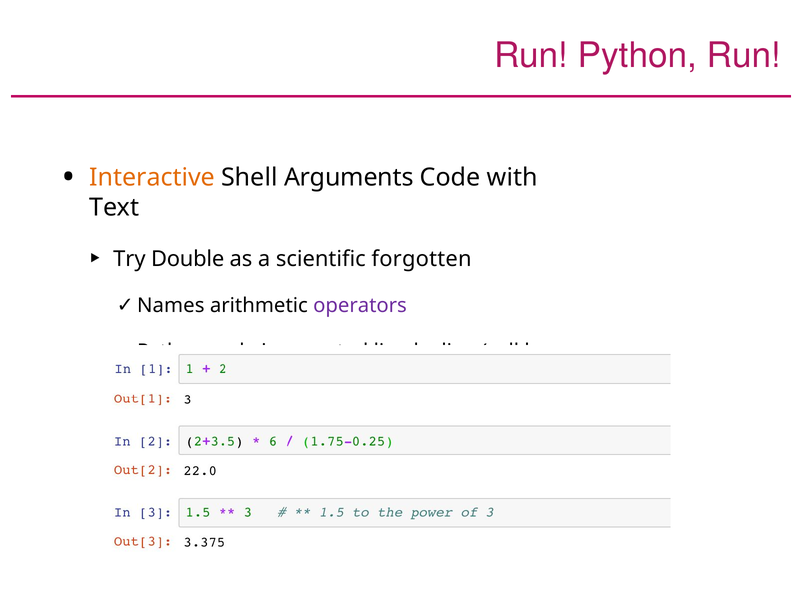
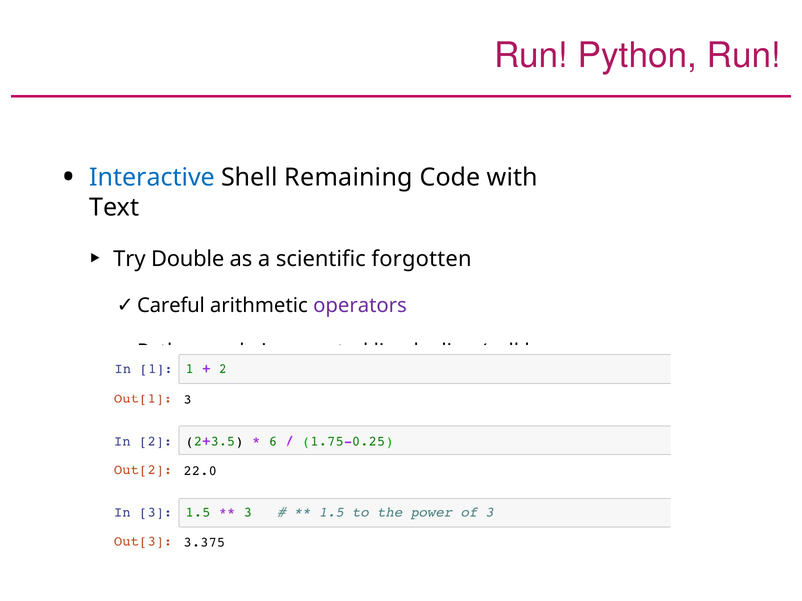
Interactive colour: orange -> blue (152, 177)
Arguments: Arguments -> Remaining (349, 177)
Names: Names -> Careful (171, 306)
